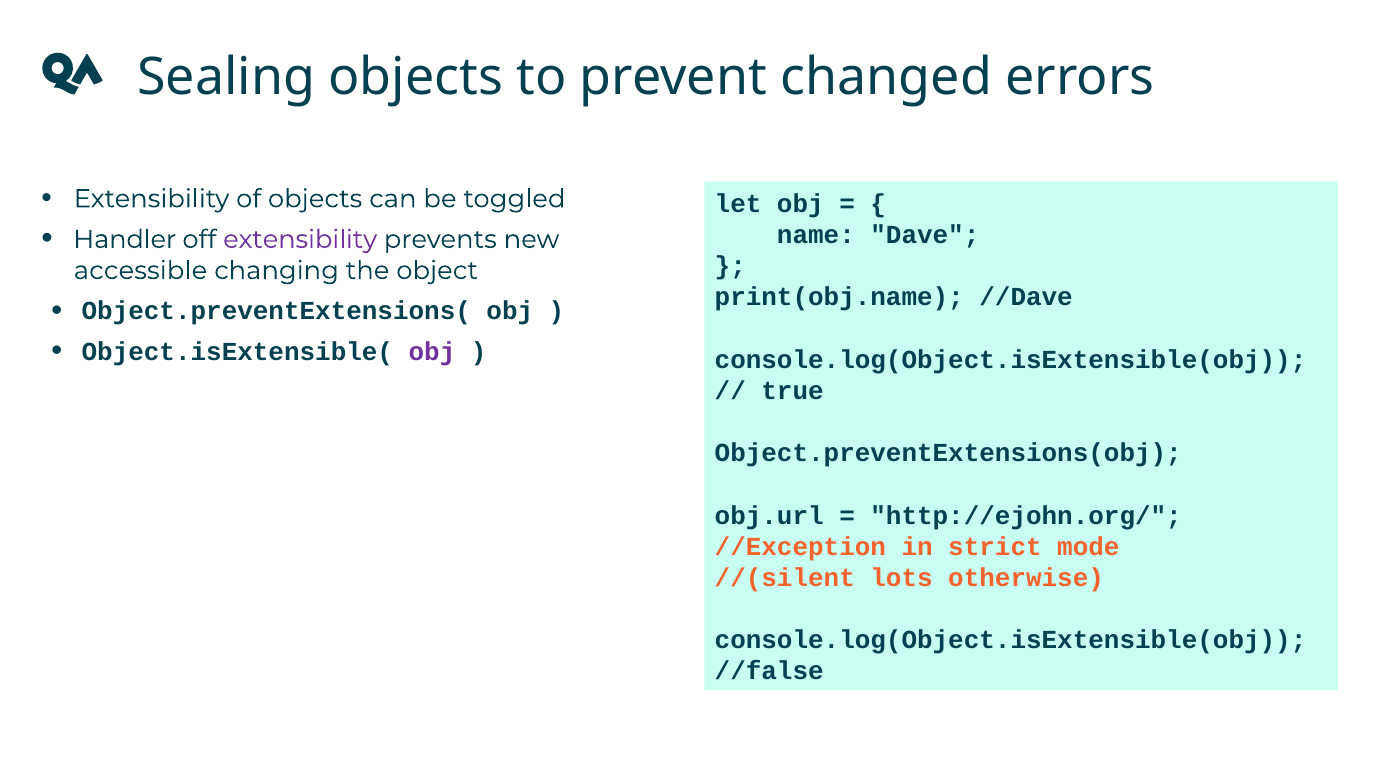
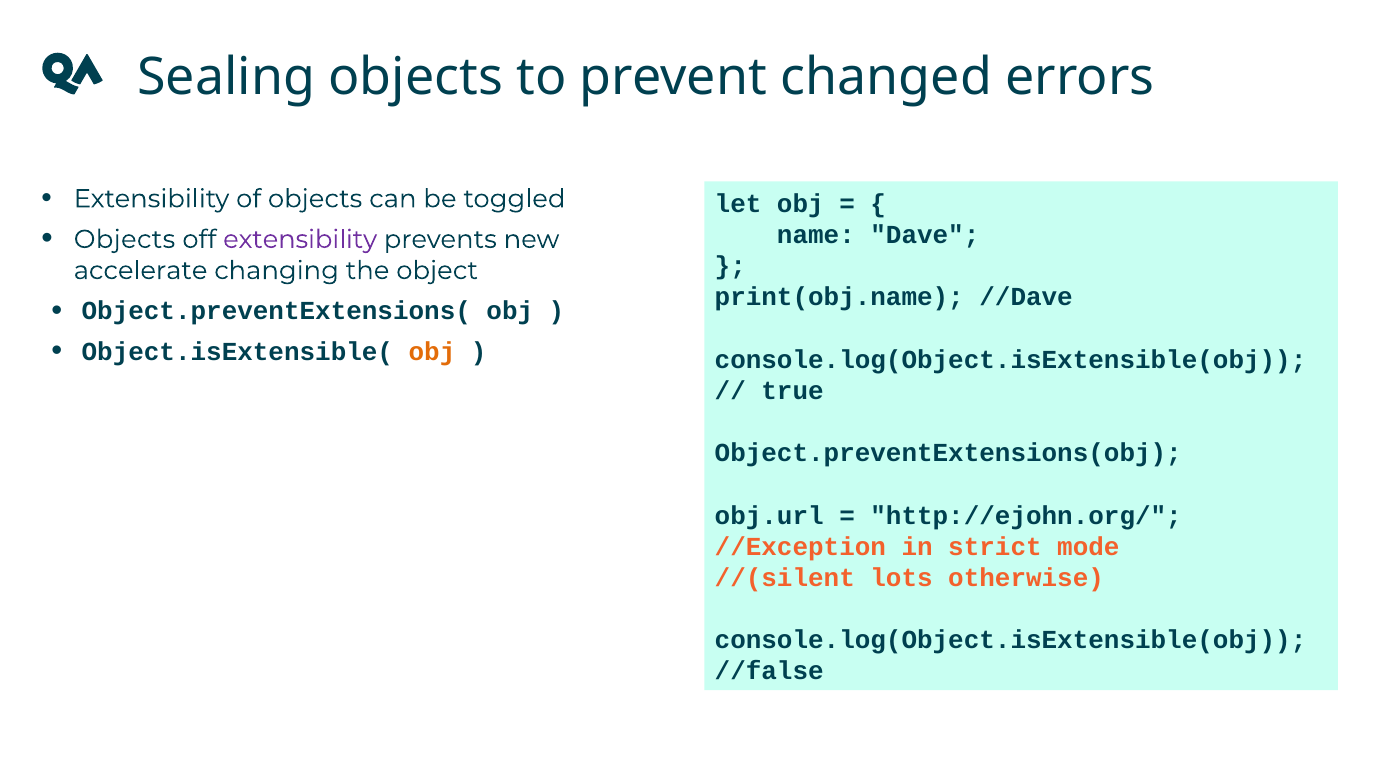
Handler: Handler -> Objects (124, 239)
accessible: accessible -> accelerate (141, 270)
obj colour: purple -> orange (432, 351)
